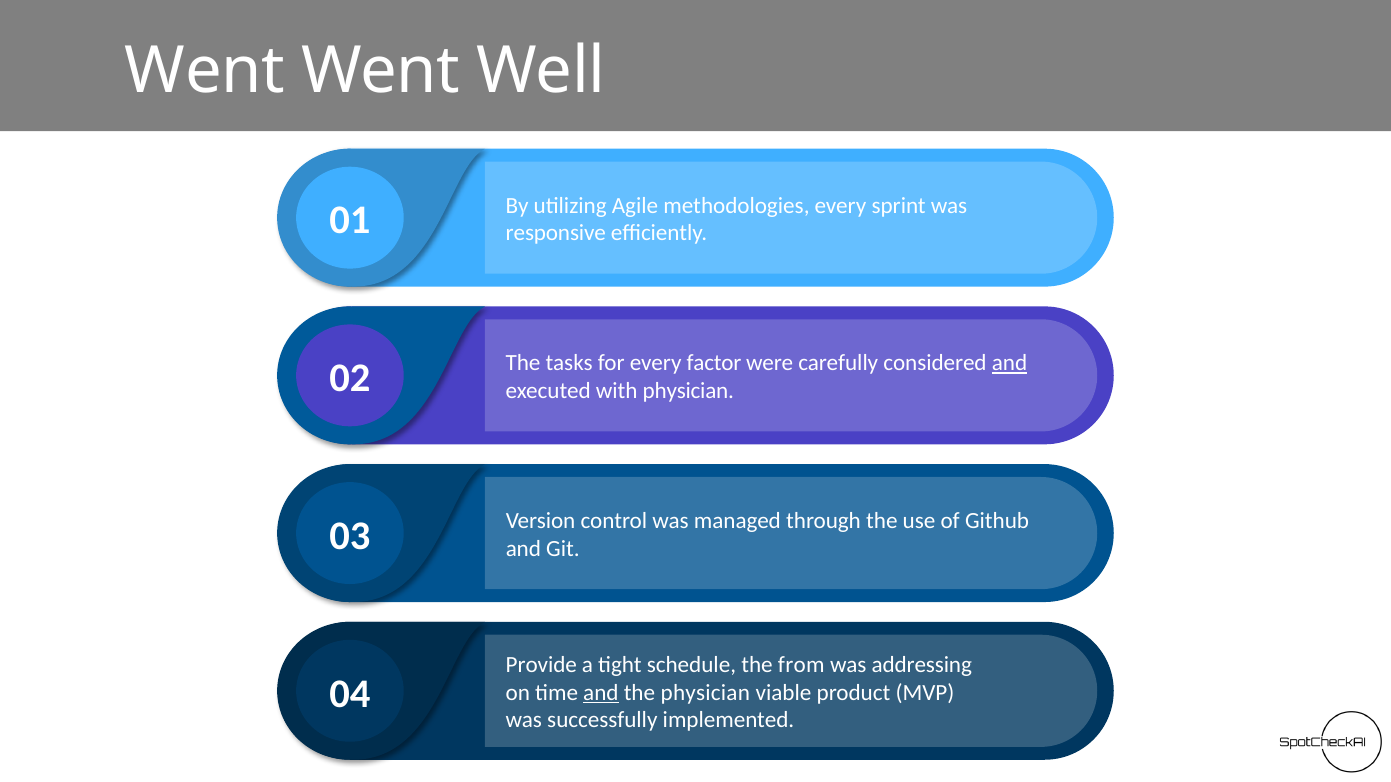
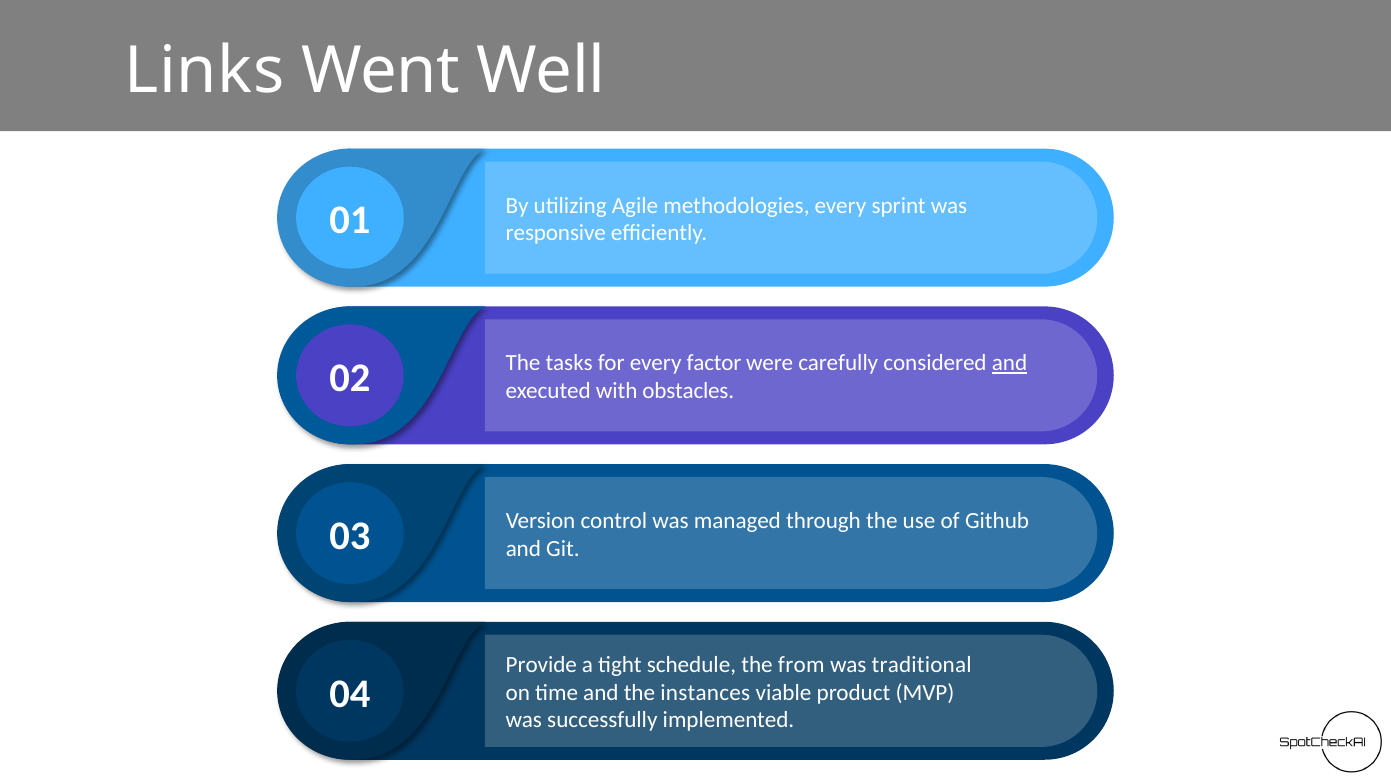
Went: Went -> Links (205, 71)
with physician: physician -> obstacles (688, 391)
addressing: addressing -> traditional (922, 665)
and underline: present -> none (601, 693)
the physician: physician -> instances (705, 693)
